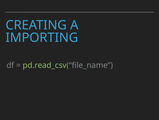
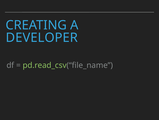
IMPORTING: IMPORTING -> DEVELOPER (42, 37)
